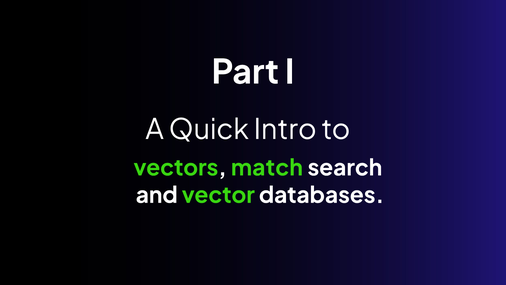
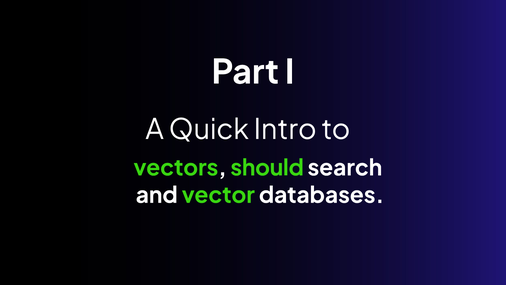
match: match -> should (267, 168)
